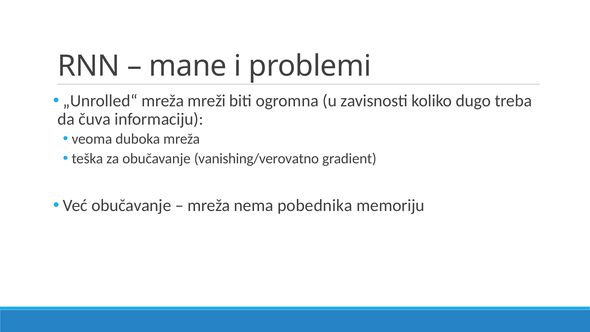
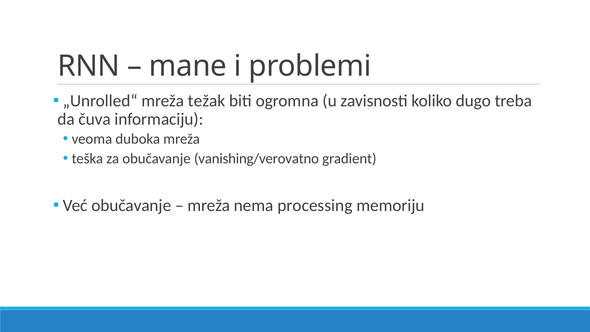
mreži: mreži -> težak (207, 101)
pobednika: pobednika -> processing (315, 205)
